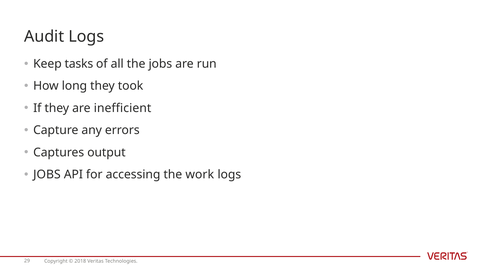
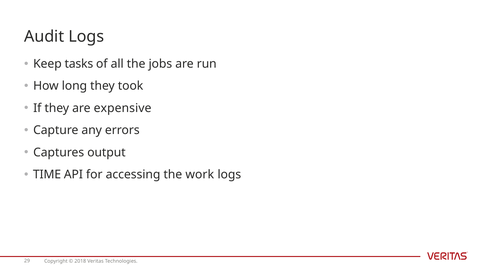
inefficient: inefficient -> expensive (123, 108)
JOBS: JOBS -> TIME (47, 174)
